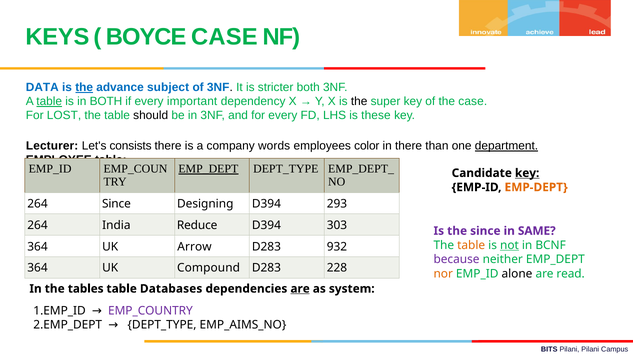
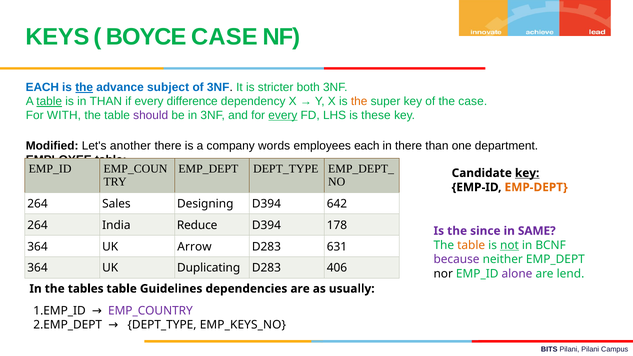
DATA: DATA -> EACH (42, 87)
in BOTH: BOTH -> THAN (106, 101)
important: important -> difference (192, 101)
the colour: black -> orange (359, 101)
LOST: LOST -> WITH (64, 115)
should colour: black -> purple (151, 115)
every underline: none -> present (283, 115)
Lecturer: Lecturer -> Modified (52, 146)
consists: consists -> another (130, 146)
employees color: color -> each (367, 146)
department underline: present -> none (506, 146)
EMP_DEPT underline: present -> none (208, 169)
264 Since: Since -> Sales (116, 204)
293: 293 -> 642 (337, 204)
303: 303 -> 178 (337, 225)
932: 932 -> 631 (337, 247)
Compound: Compound -> Duplicating (209, 268)
228: 228 -> 406 (337, 268)
nor colour: orange -> black (443, 274)
alone colour: black -> purple (517, 274)
read: read -> lend (570, 274)
Databases: Databases -> Guidelines (171, 289)
are underline: present -> none (300, 289)
system: system -> usually (352, 289)
EMP_AIMS_NO: EMP_AIMS_NO -> EMP_KEYS_NO (243, 325)
